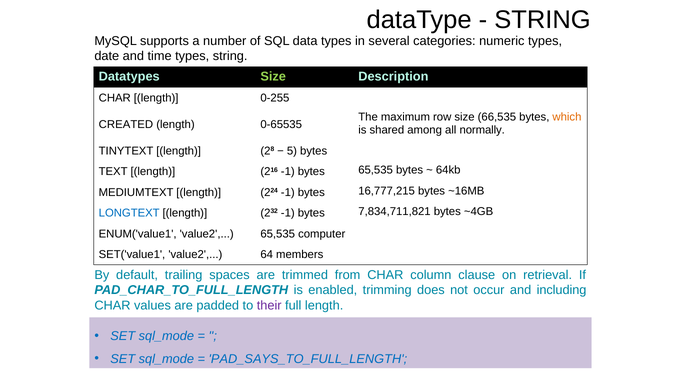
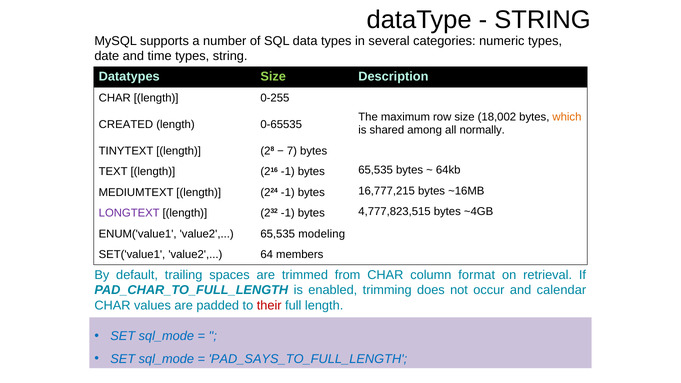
66,535: 66,535 -> 18,002 (497, 117)
5: 5 -> 7 (292, 151)
LONGTEXT colour: blue -> purple (129, 213)
7,834,711,821: 7,834,711,821 -> 4,777,823,515 (394, 212)
computer: computer -> modeling (322, 234)
clause: clause -> format (477, 275)
including: including -> calendar (561, 290)
their colour: purple -> red (269, 306)
